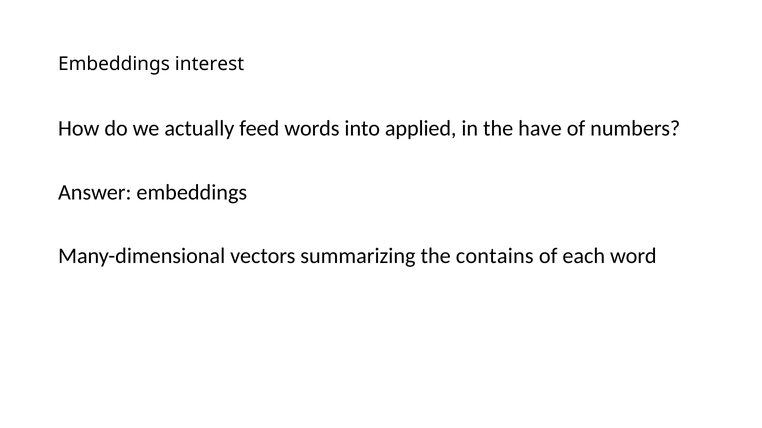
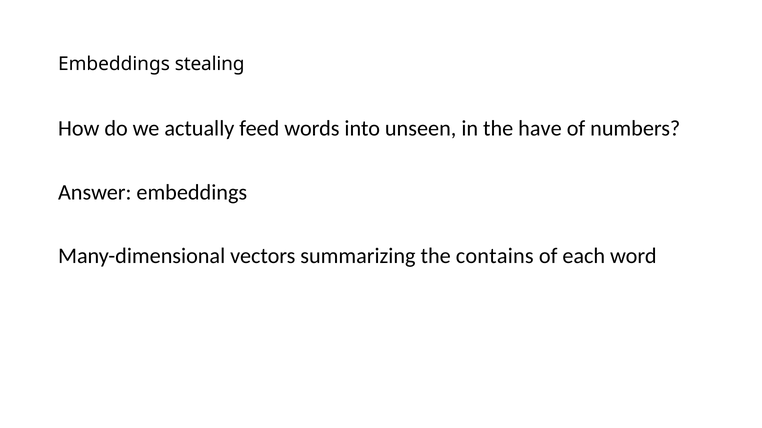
interest: interest -> stealing (210, 64)
applied: applied -> unseen (421, 129)
